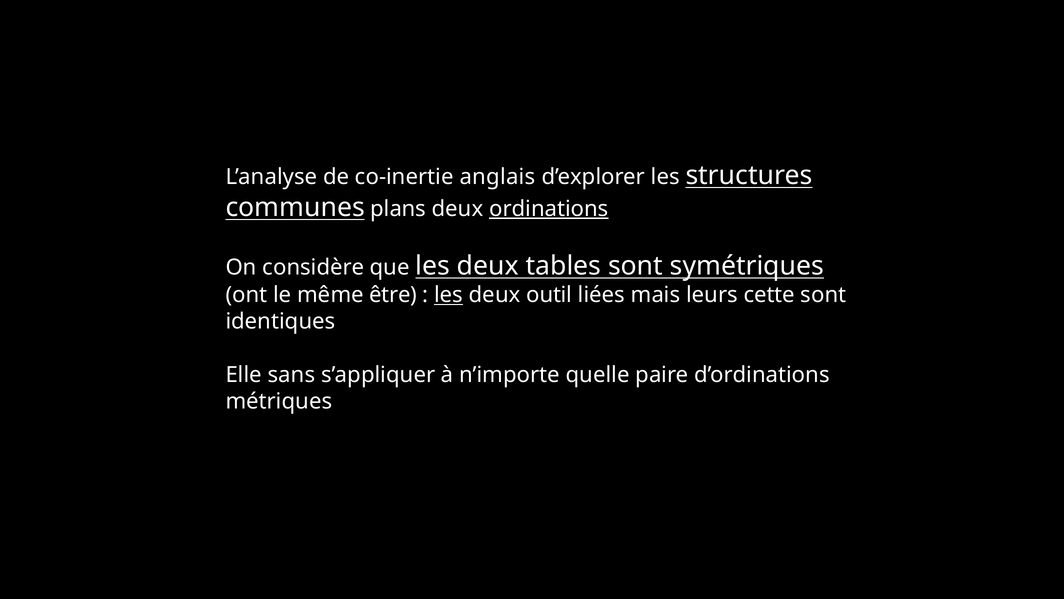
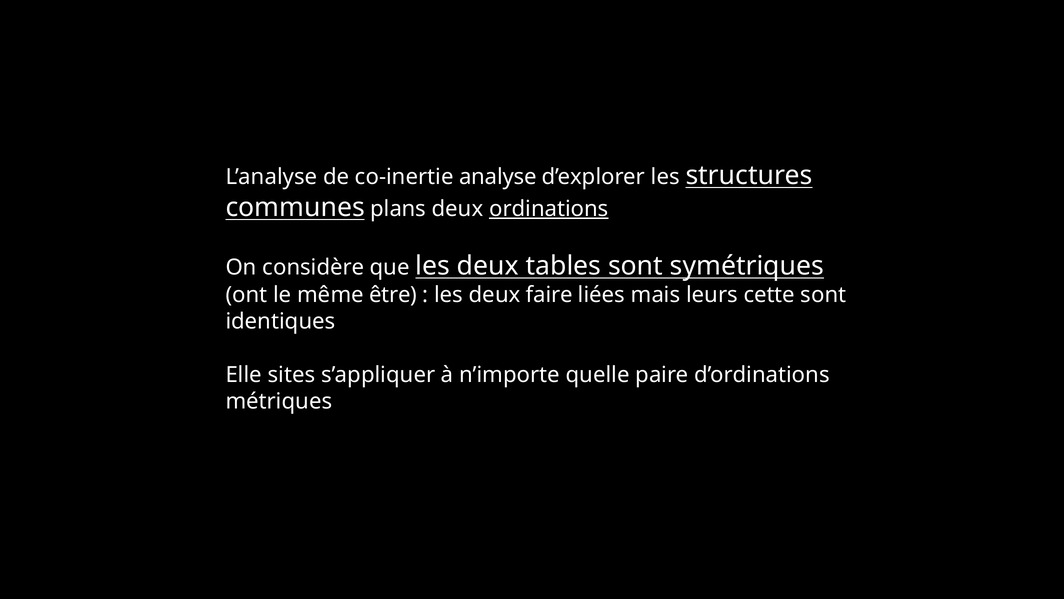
anglais: anglais -> analyse (498, 177)
les underline: present -> none (449, 295)
outil: outil -> faire (549, 295)
sans: sans -> sites (291, 374)
